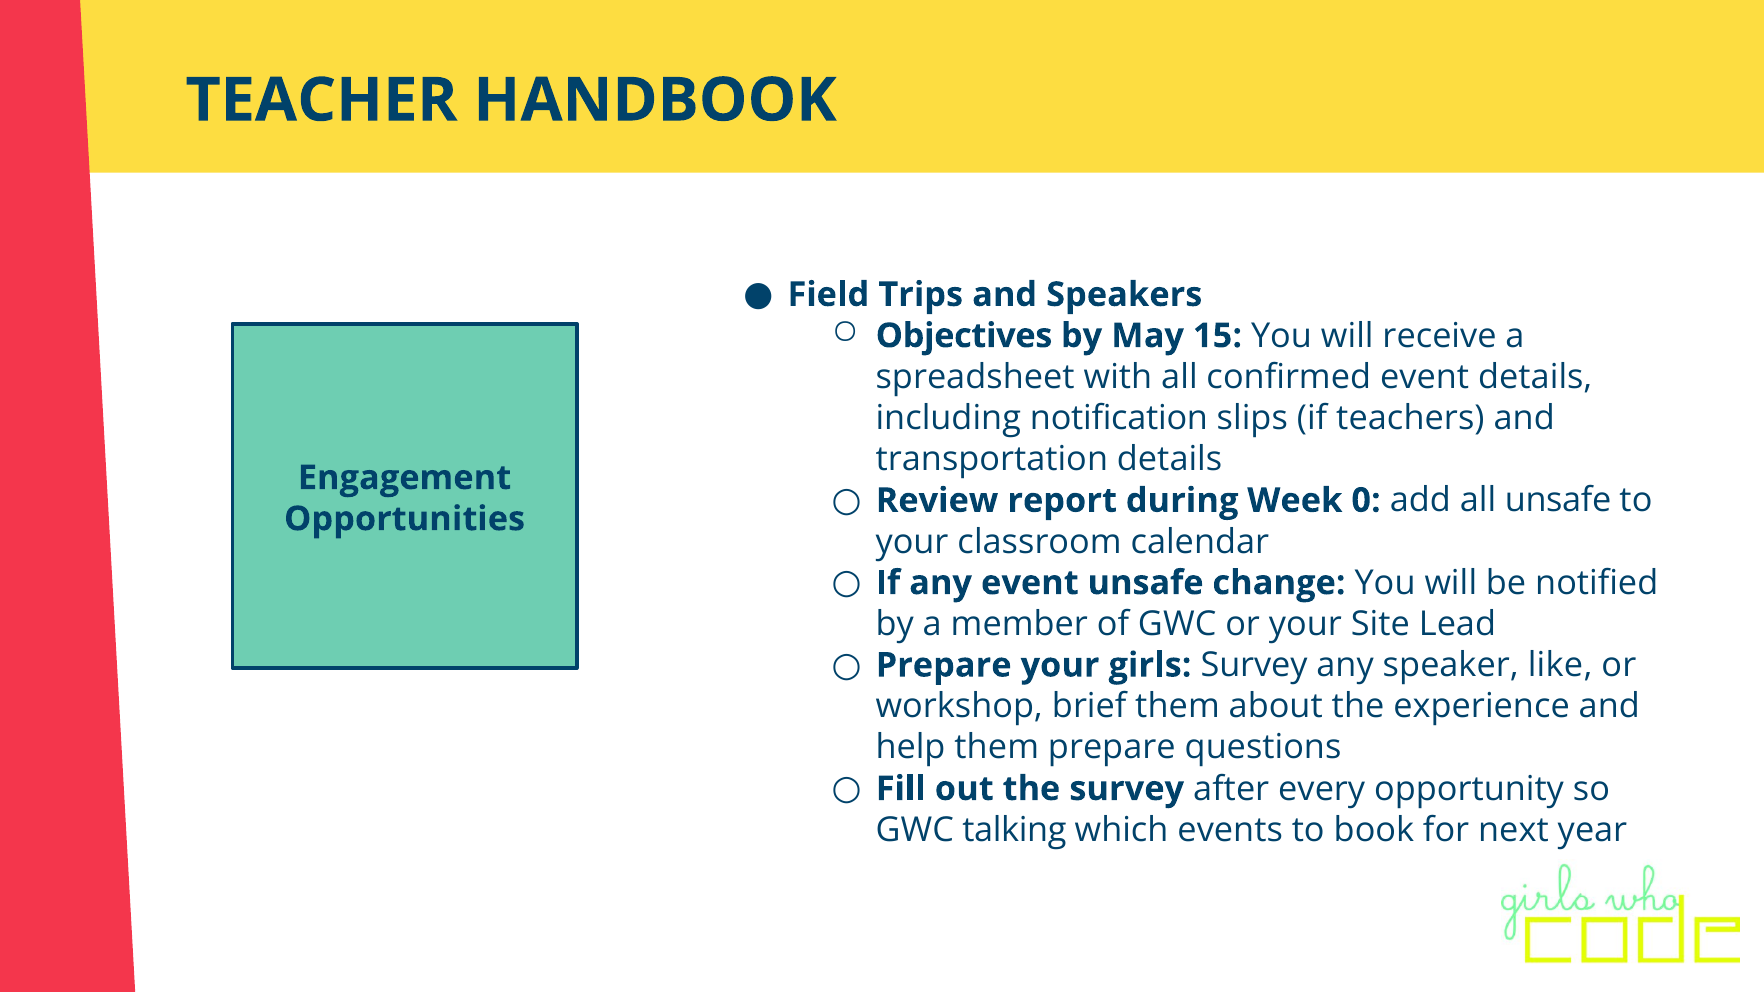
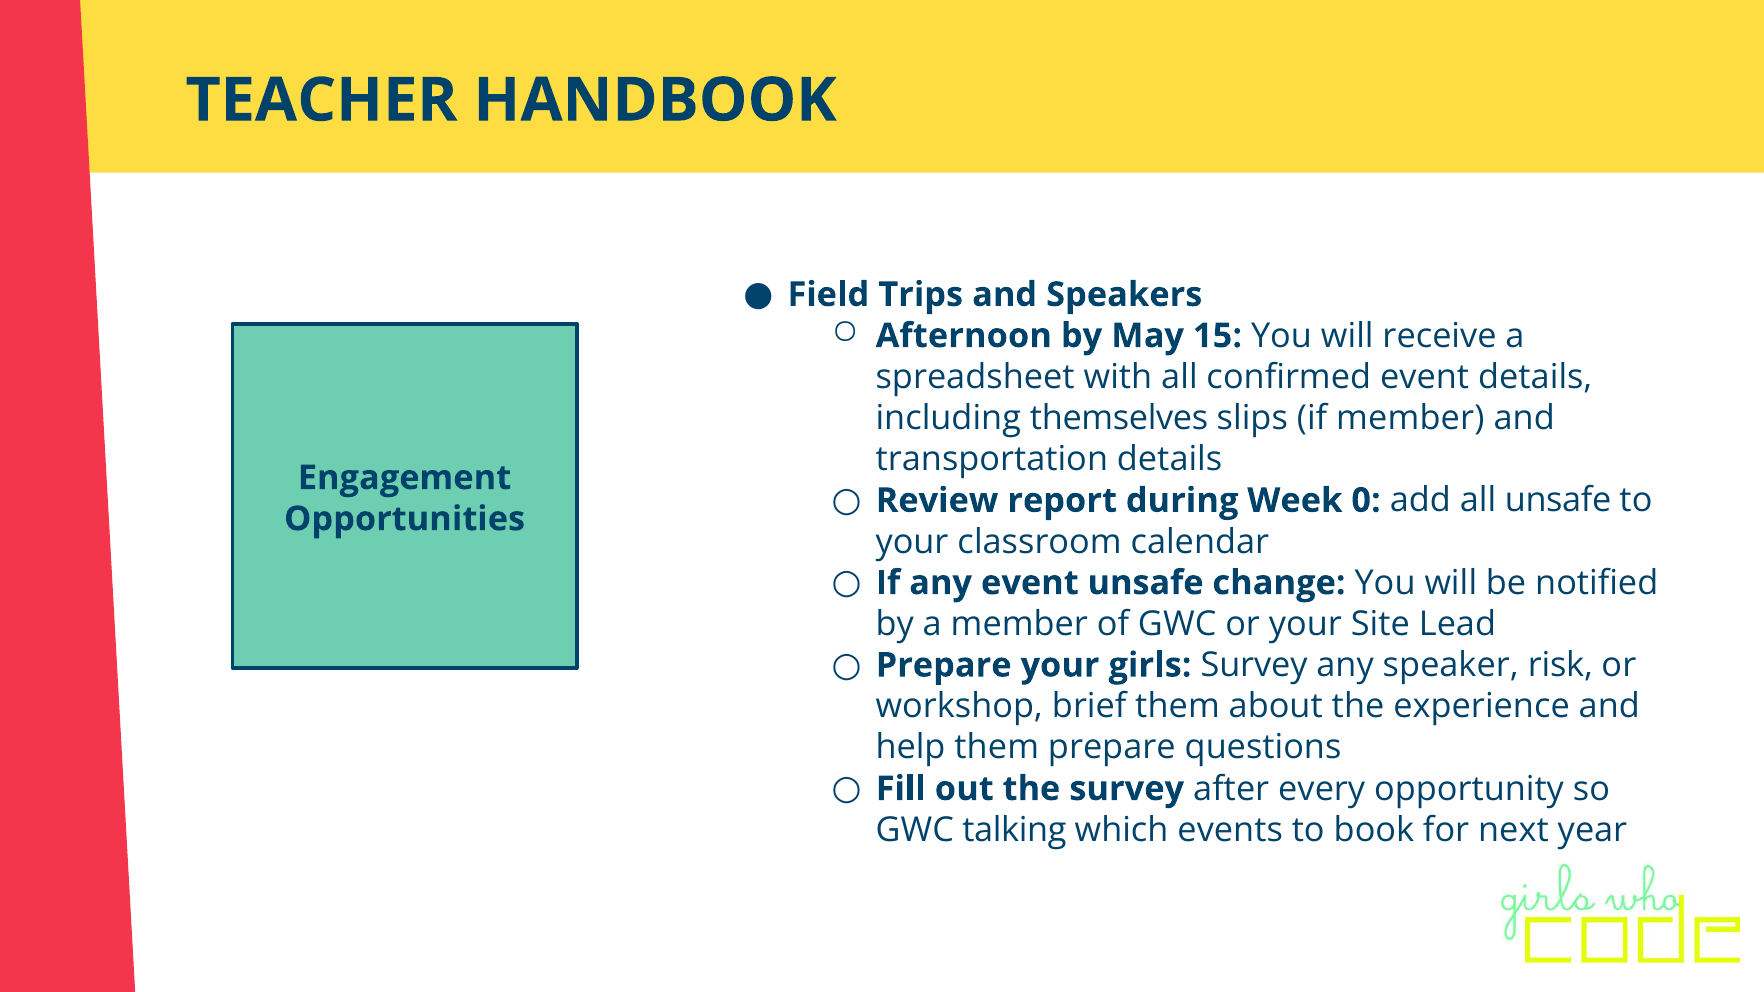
Objectives: Objectives -> Afternoon (964, 336)
notification: notification -> themselves (1119, 418)
if teachers: teachers -> member (1410, 418)
like: like -> risk (1560, 665)
